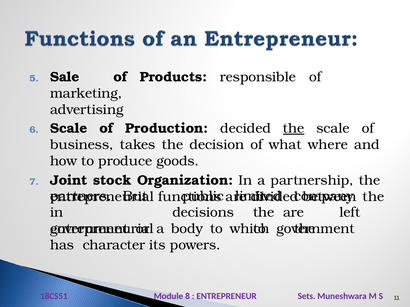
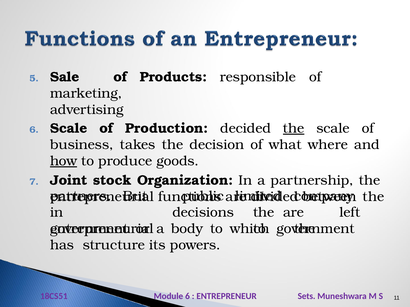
how underline: none -> present (64, 161)
character: character -> structure (114, 246)
Module 8: 8 -> 6 (187, 297)
